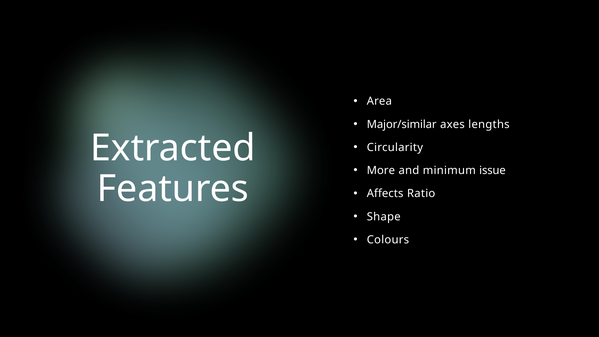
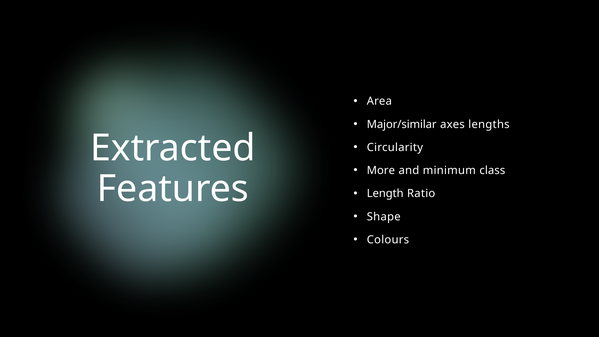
issue: issue -> class (492, 170)
Affects: Affects -> Length (385, 194)
